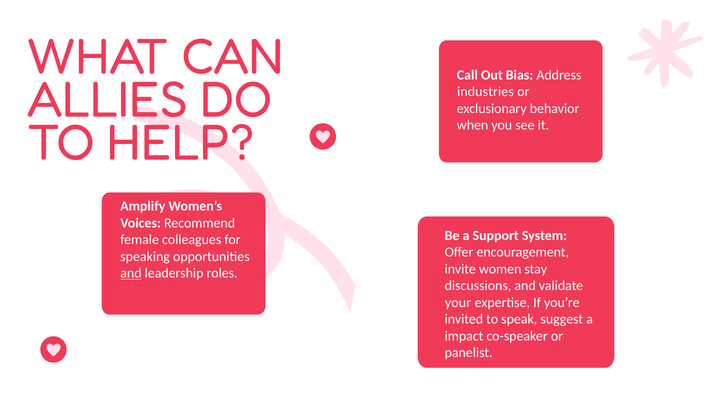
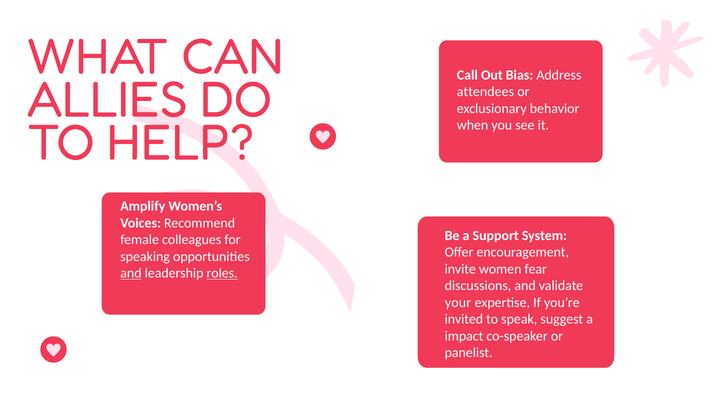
industries: industries -> attendees (485, 92)
stay: stay -> fear (536, 269)
roles underline: none -> present (222, 273)
